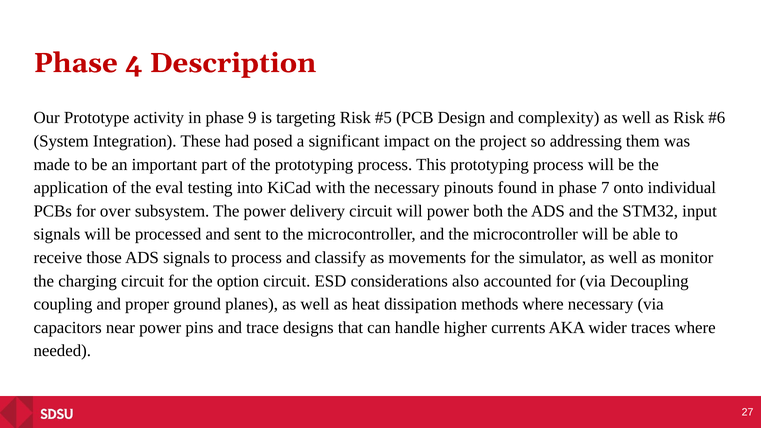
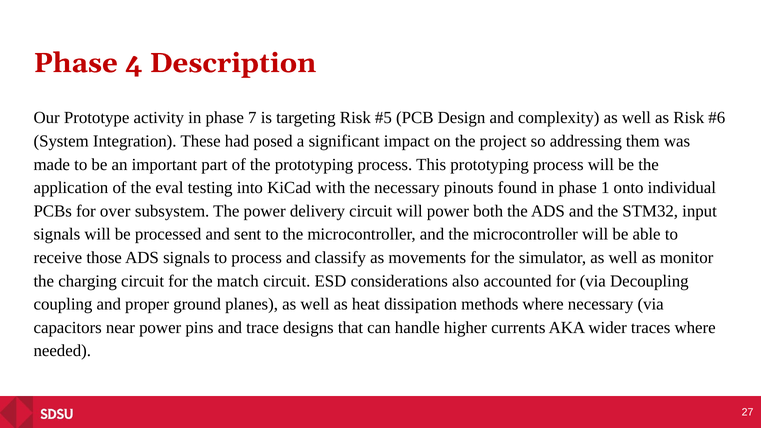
9: 9 -> 7 (252, 118)
7: 7 -> 1 (605, 188)
option: option -> match (238, 281)
